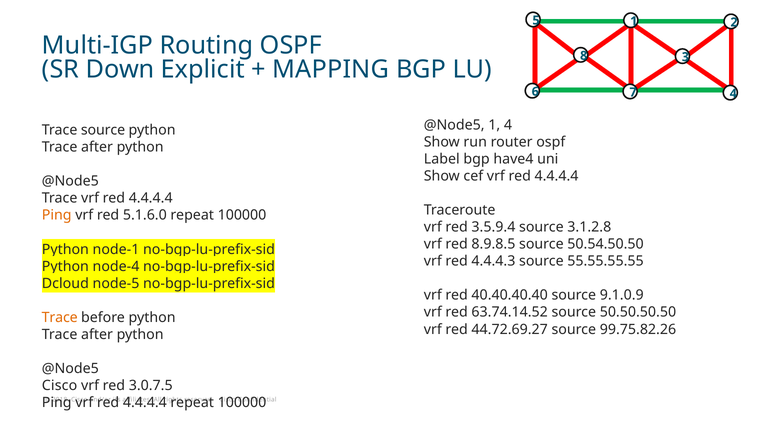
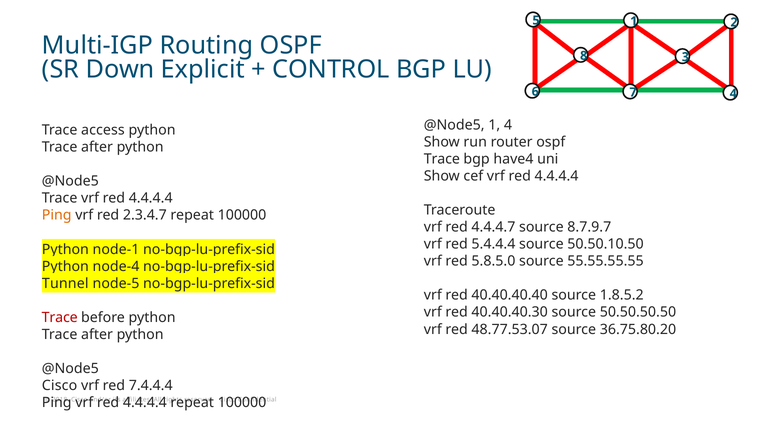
MAPPING: MAPPING -> CONTROL (331, 70)
Trace source: source -> access (103, 130)
Label: Label -> Trace (442, 159)
5.1.6.0: 5.1.6.0 -> 2.3.4.7 (145, 215)
3.5.9.4: 3.5.9.4 -> 4.4.4.7 (493, 227)
3.1.2.8: 3.1.2.8 -> 8.7.9.7 (589, 227)
8.9.8.5: 8.9.8.5 -> 5.4.4.4 (493, 244)
50.54.50.50: 50.54.50.50 -> 50.50.10.50 (606, 244)
4.4.4.3: 4.4.4.3 -> 5.8.5.0 (493, 261)
Dcloud: Dcloud -> Tunnel (65, 284)
9.1.0.9: 9.1.0.9 -> 1.8.5.2 (622, 295)
63.74.14.52: 63.74.14.52 -> 40.40.40.30 (510, 313)
Trace colour: orange -> red (60, 318)
44.72.69.27: 44.72.69.27 -> 48.77.53.07 (510, 330)
99.75.82.26: 99.75.82.26 -> 36.75.80.20 (638, 330)
3.0.7.5: 3.0.7.5 -> 7.4.4.4 (151, 386)
